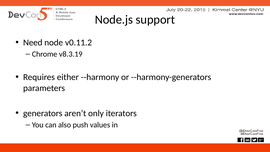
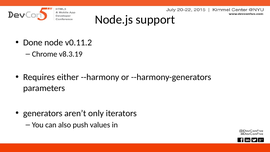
Need: Need -> Done (33, 42)
